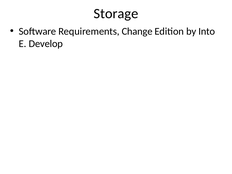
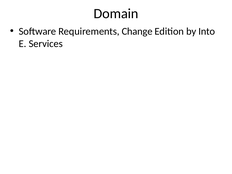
Storage: Storage -> Domain (116, 14)
Develop: Develop -> Services (46, 44)
